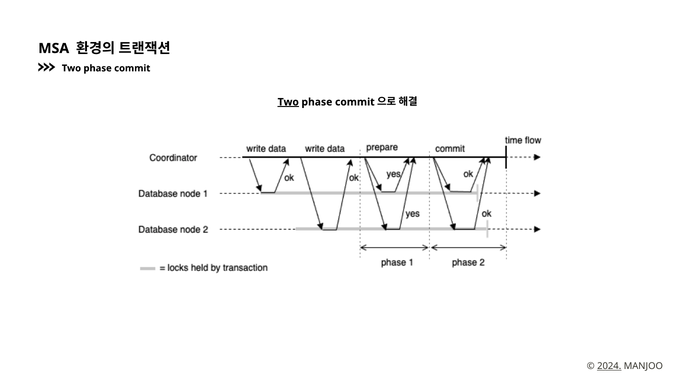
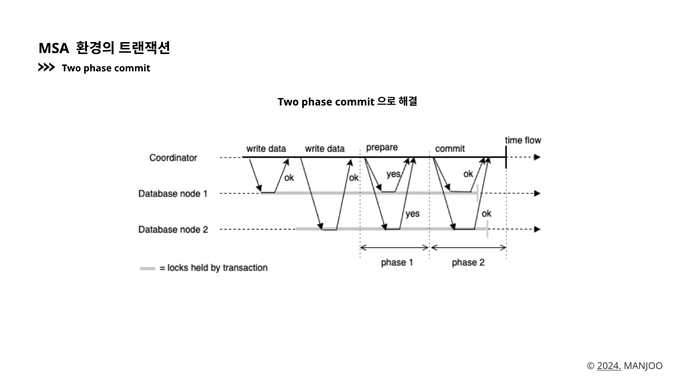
Two underline: present -> none (288, 102)
